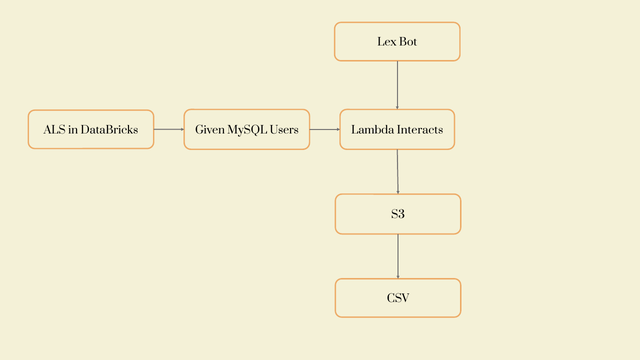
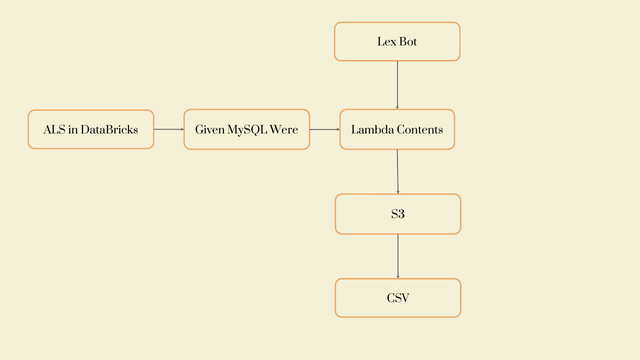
Users: Users -> Were (284, 130)
Interacts: Interacts -> Contents (420, 130)
